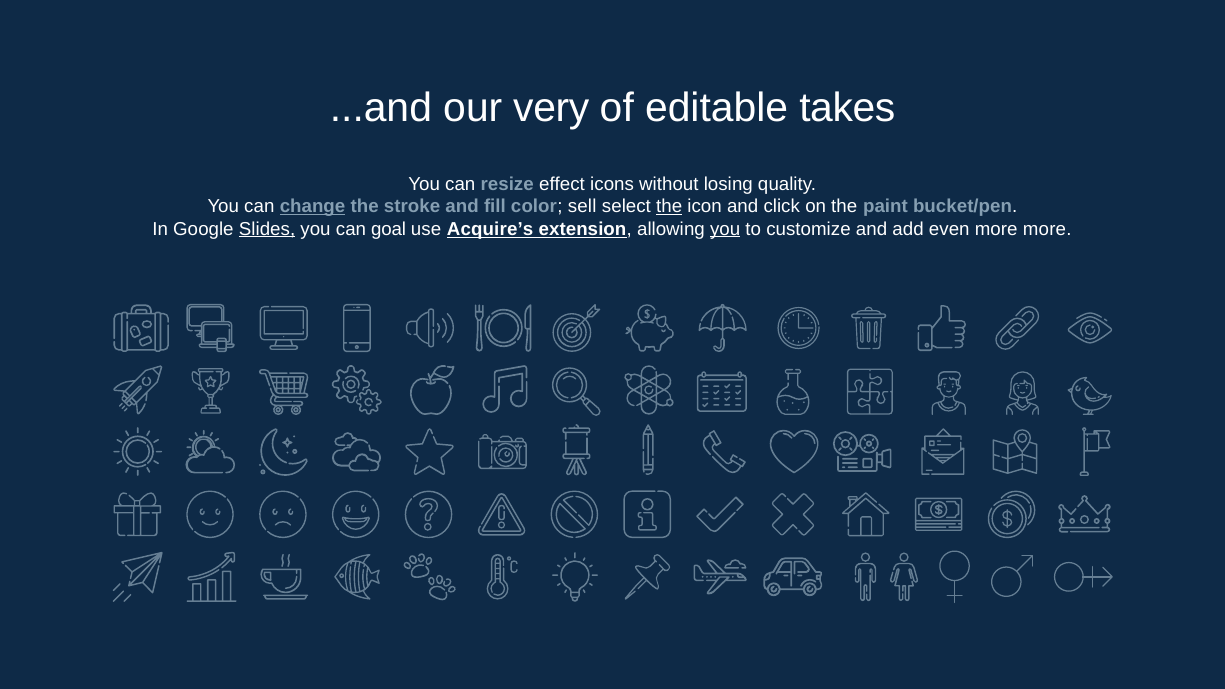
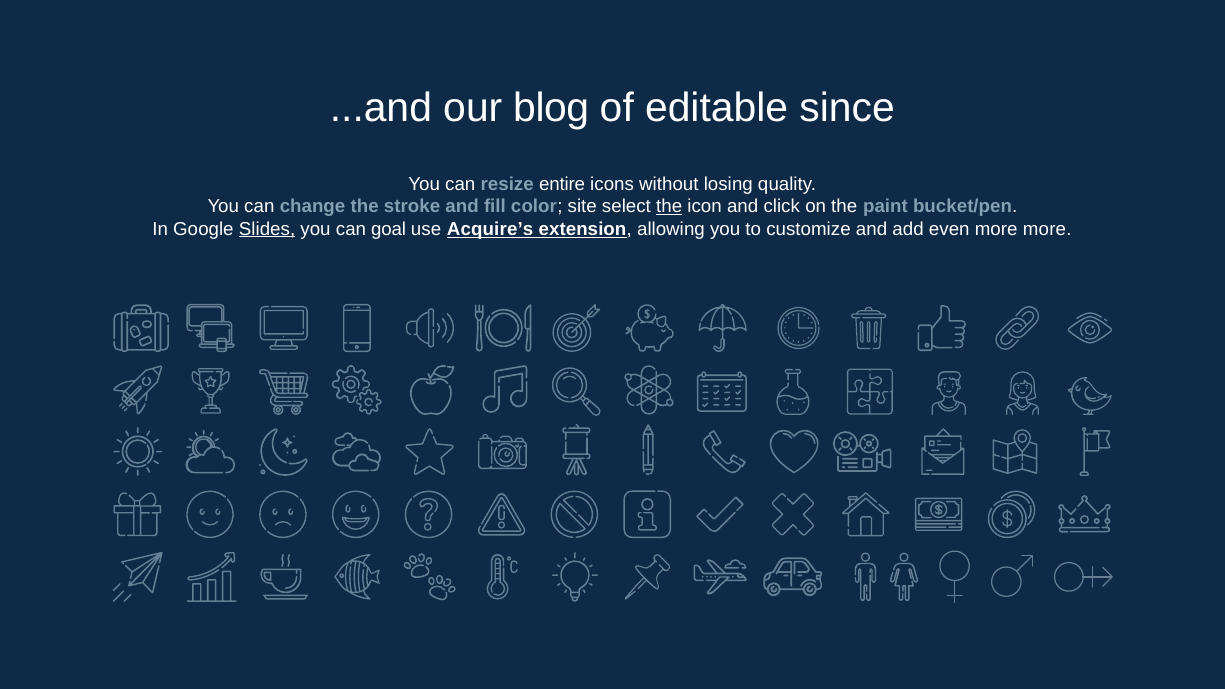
very: very -> blog (551, 108)
takes: takes -> since (847, 108)
effect: effect -> entire (562, 184)
change underline: present -> none (313, 206)
sell: sell -> site (582, 206)
you underline: present -> none (725, 229)
